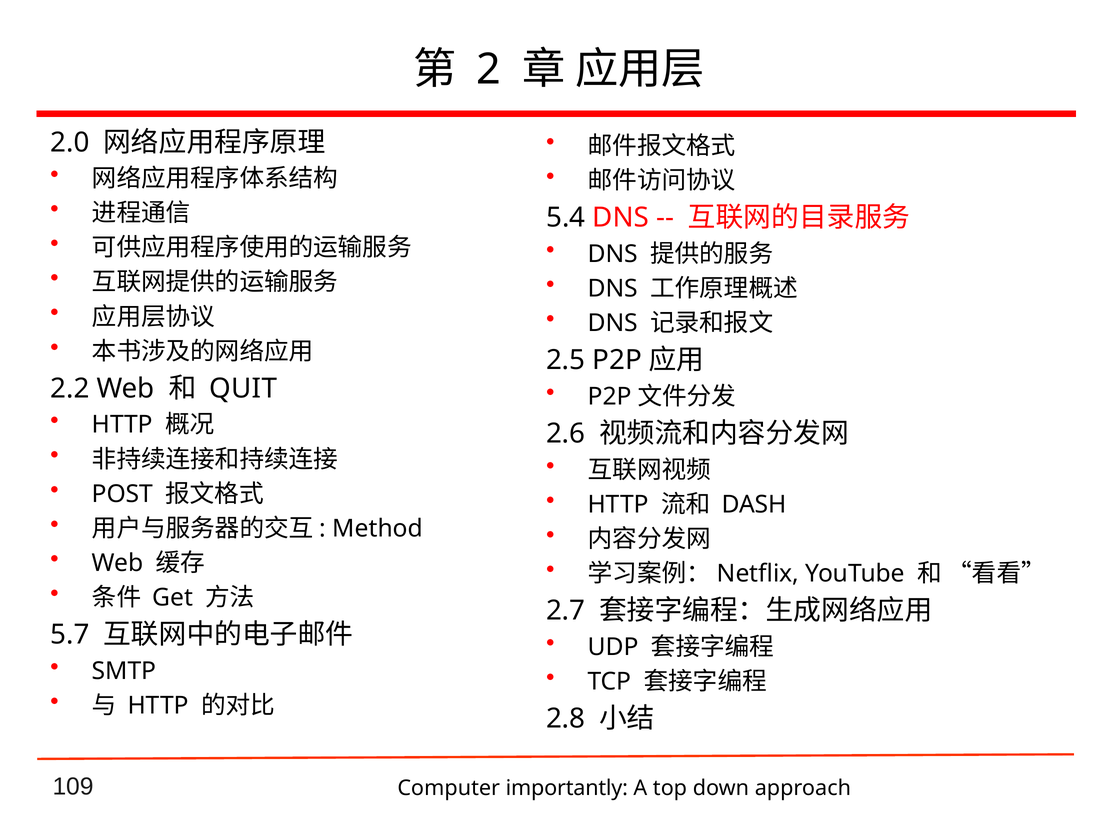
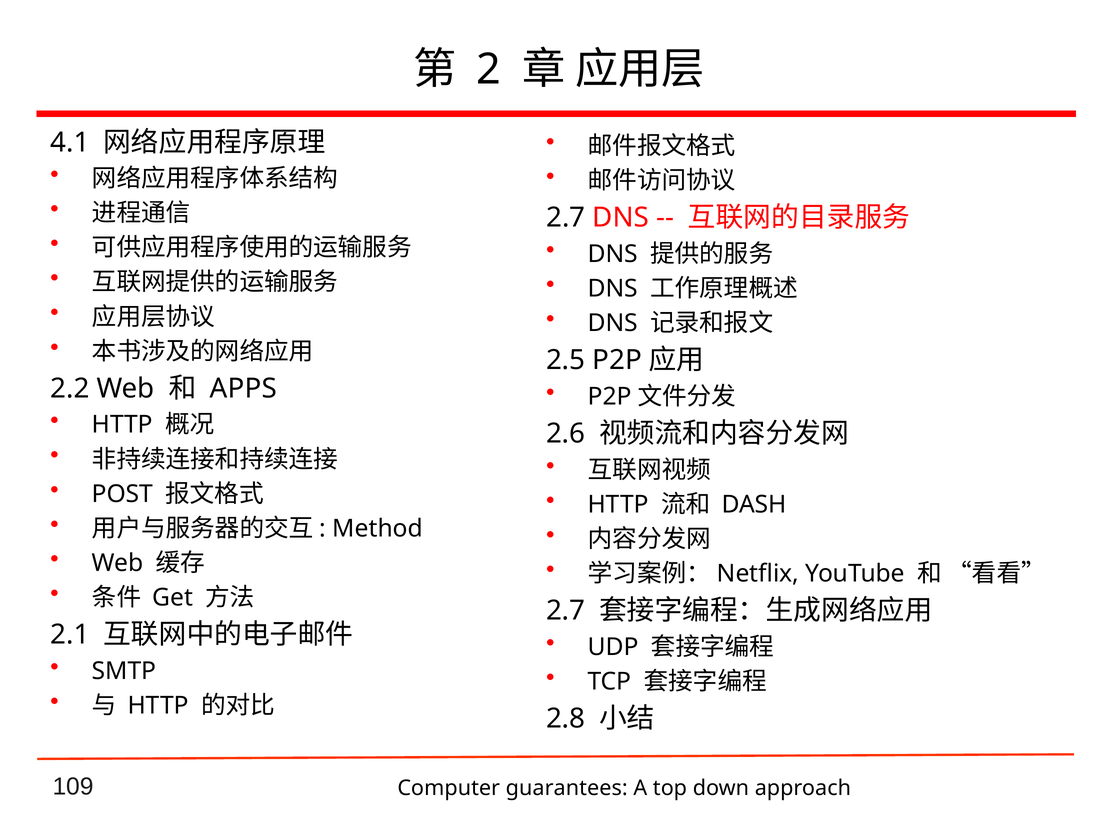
2.0: 2.0 -> 4.1 (70, 143)
5.4: 5.4 -> 2.7 (566, 218)
QUIT: QUIT -> APPS (243, 389)
5.7: 5.7 -> 2.1 (70, 635)
importantly: importantly -> guarantees (567, 788)
